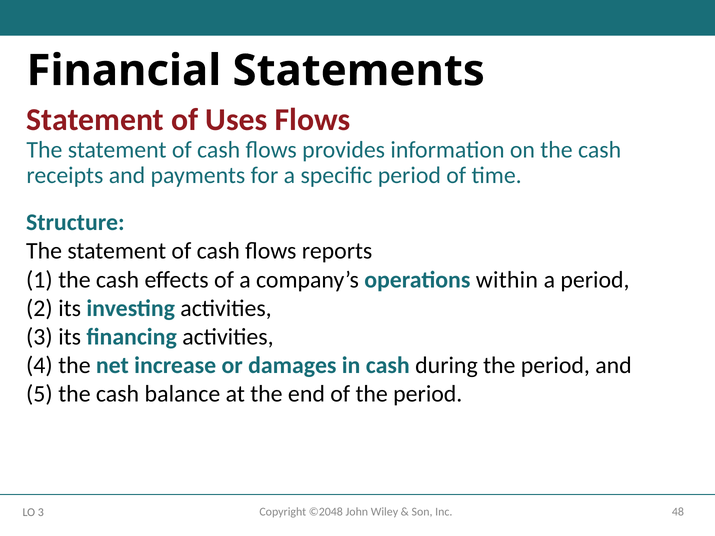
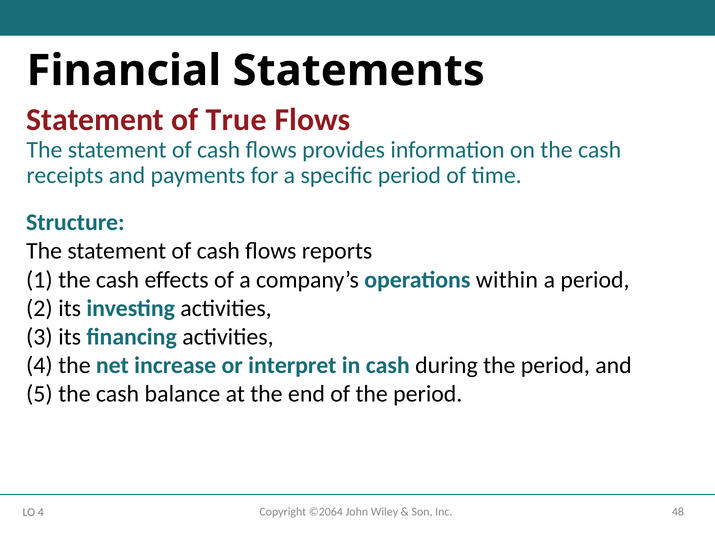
Uses: Uses -> True (236, 120)
damages: damages -> interpret (292, 366)
©2048: ©2048 -> ©2064 (326, 512)
LO 3: 3 -> 4 (41, 513)
